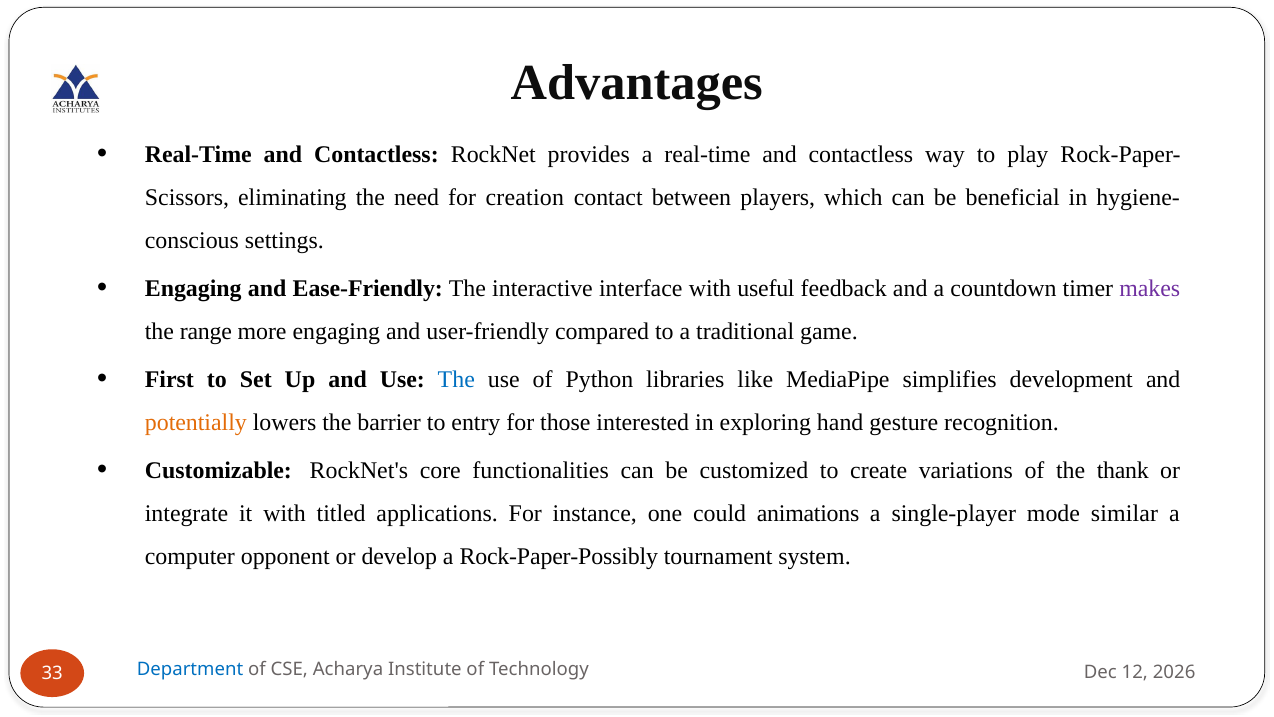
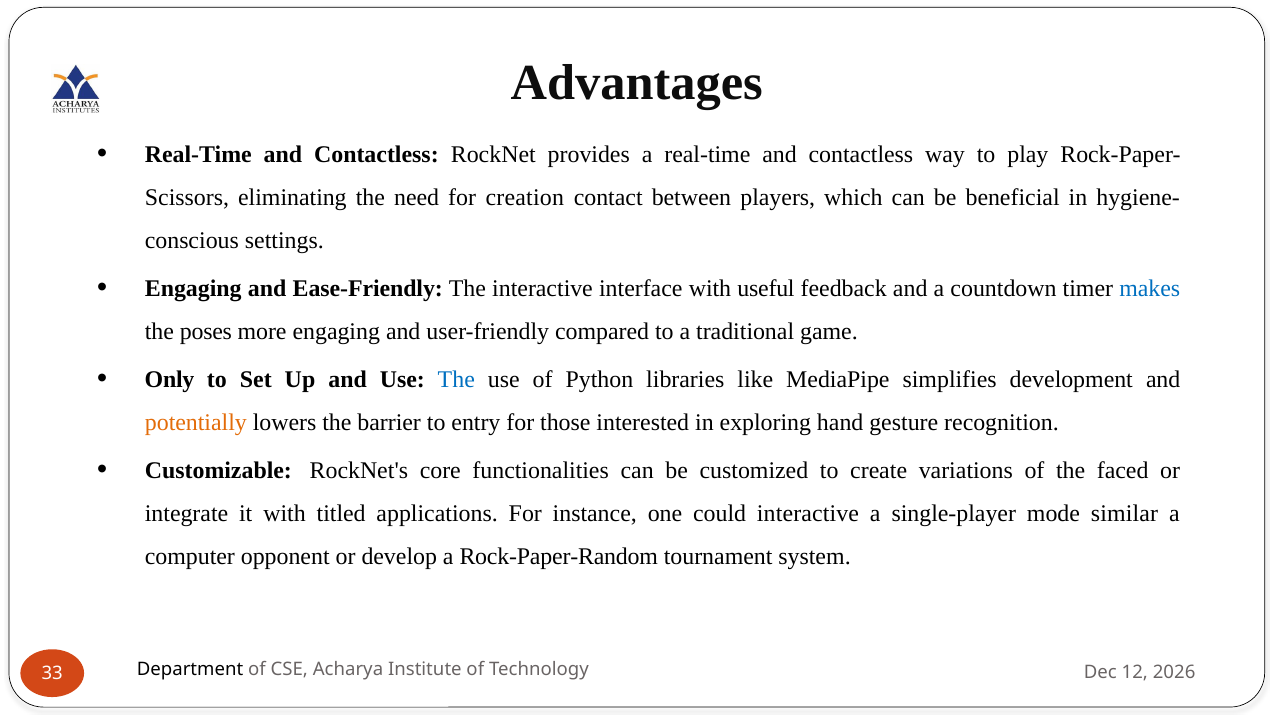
makes colour: purple -> blue (1150, 288)
range: range -> poses (206, 331)
First: First -> Only (170, 379)
thank: thank -> faced (1123, 470)
could animations: animations -> interactive (808, 513)
Rock-Paper-Possibly: Rock-Paper-Possibly -> Rock-Paper-Random (559, 556)
Department colour: blue -> black (190, 669)
